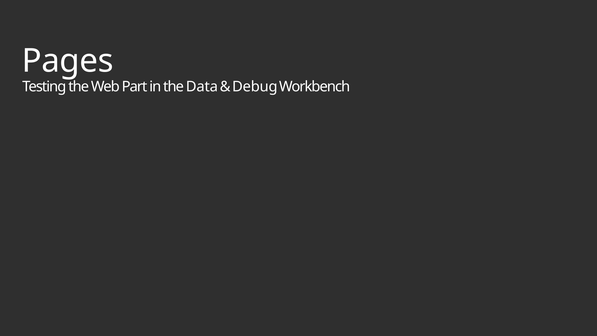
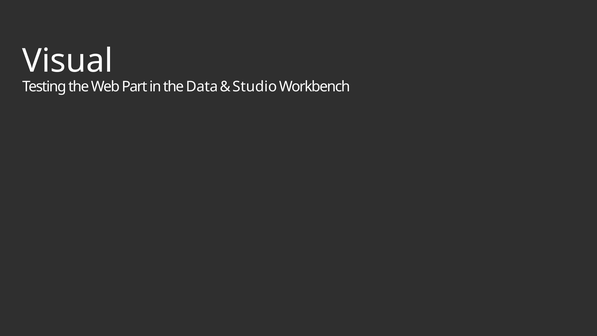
Pages: Pages -> Visual (68, 61)
Debug: Debug -> Studio (255, 87)
